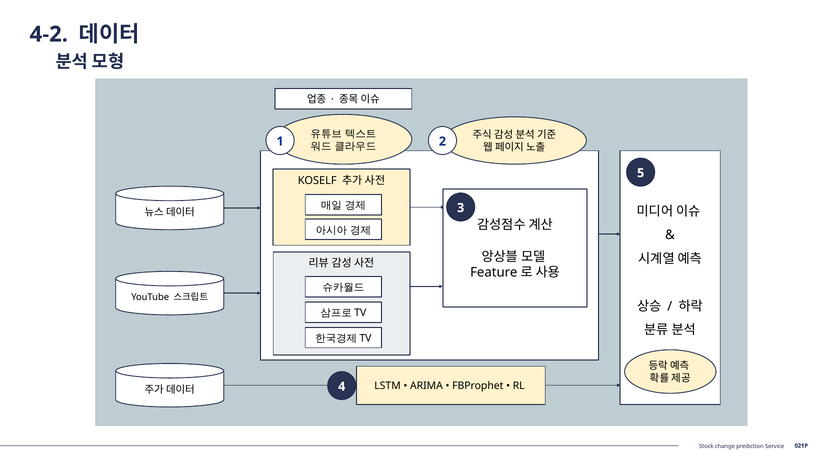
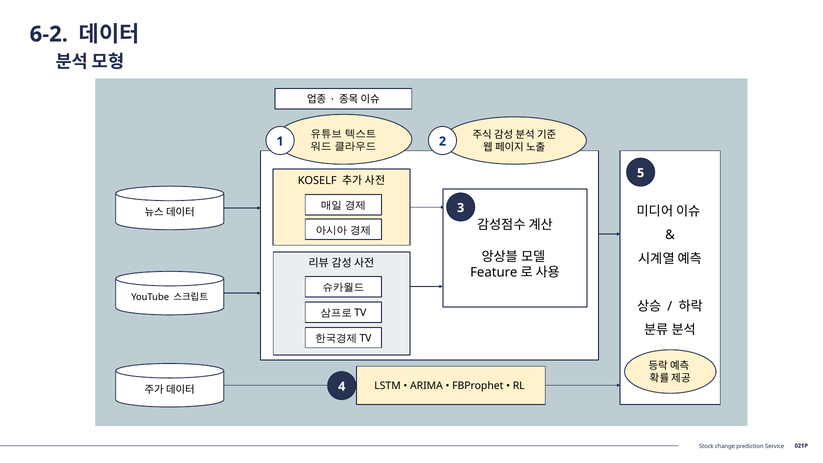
4-2: 4-2 -> 6-2 (49, 34)
